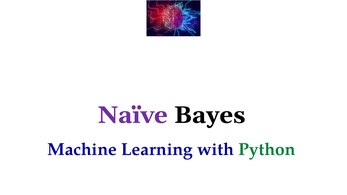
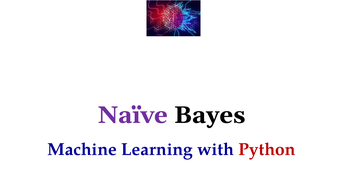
Python colour: green -> red (267, 150)
